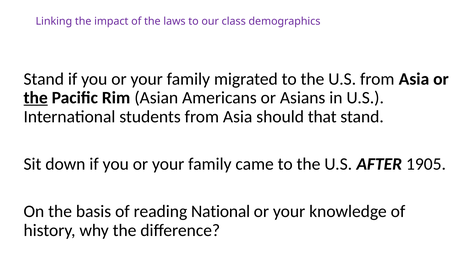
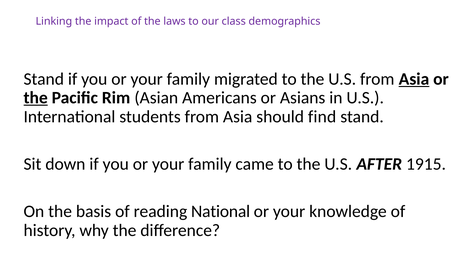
Asia underline: none -> present (414, 79)
that: that -> find (322, 117)
1905: 1905 -> 1915 (426, 165)
